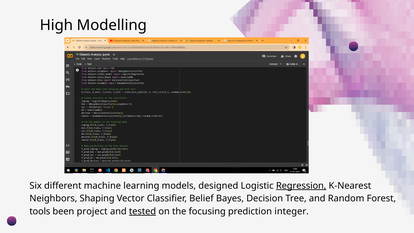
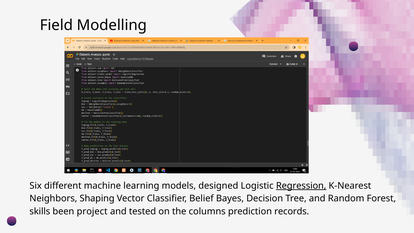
High: High -> Field (56, 25)
tools: tools -> skills (40, 211)
tested underline: present -> none (143, 211)
focusing: focusing -> columns (207, 211)
integer: integer -> records (292, 211)
